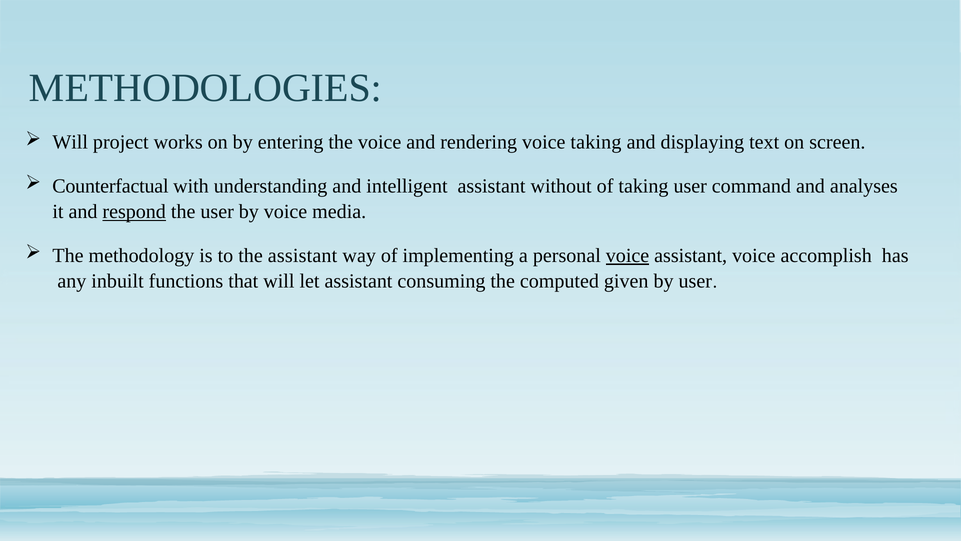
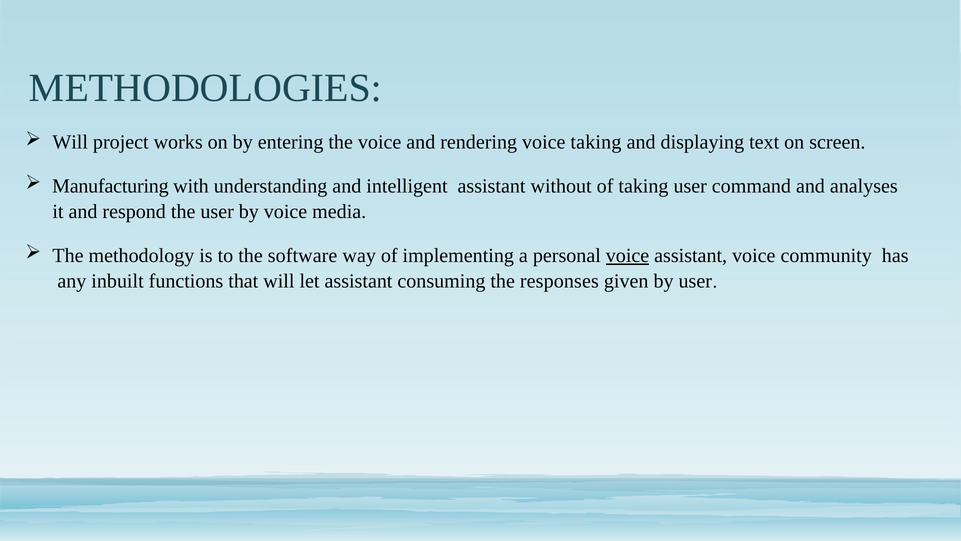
Counterfactual: Counterfactual -> Manufacturing (110, 186)
respond underline: present -> none (134, 212)
the assistant: assistant -> software (303, 255)
accomplish: accomplish -> community (826, 255)
computed: computed -> responses (559, 281)
